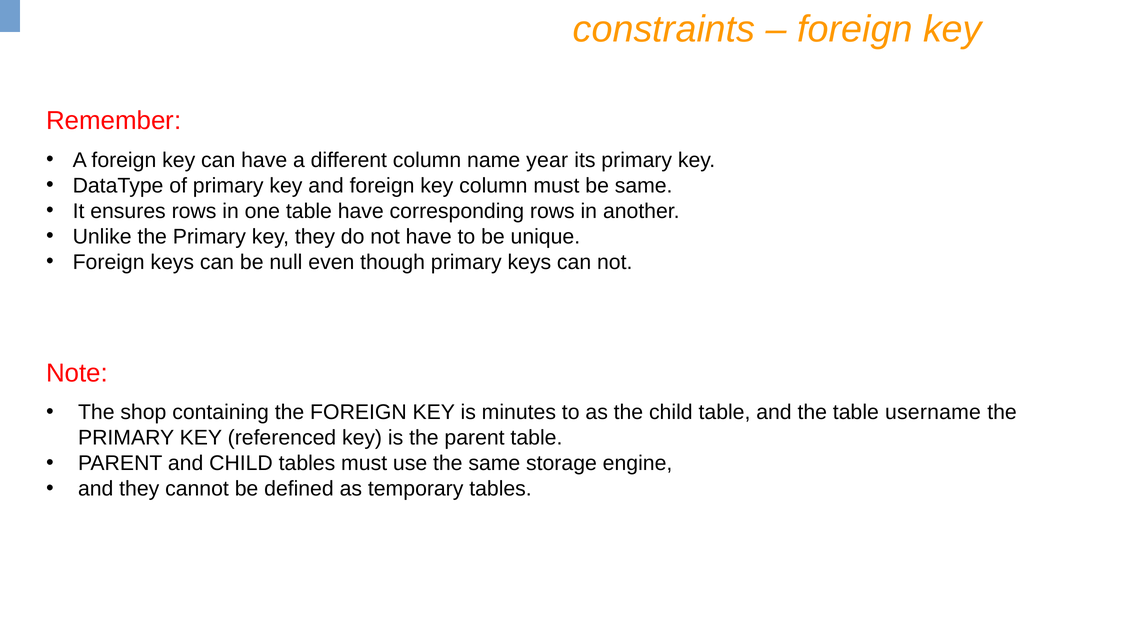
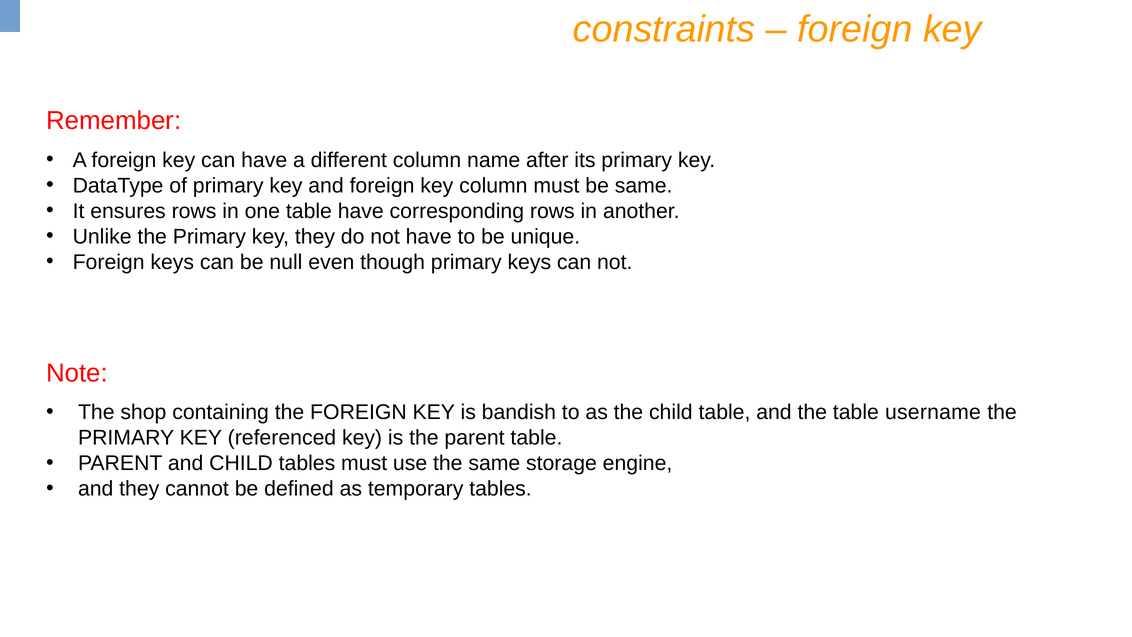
year: year -> after (547, 160)
minutes: minutes -> bandish (519, 412)
